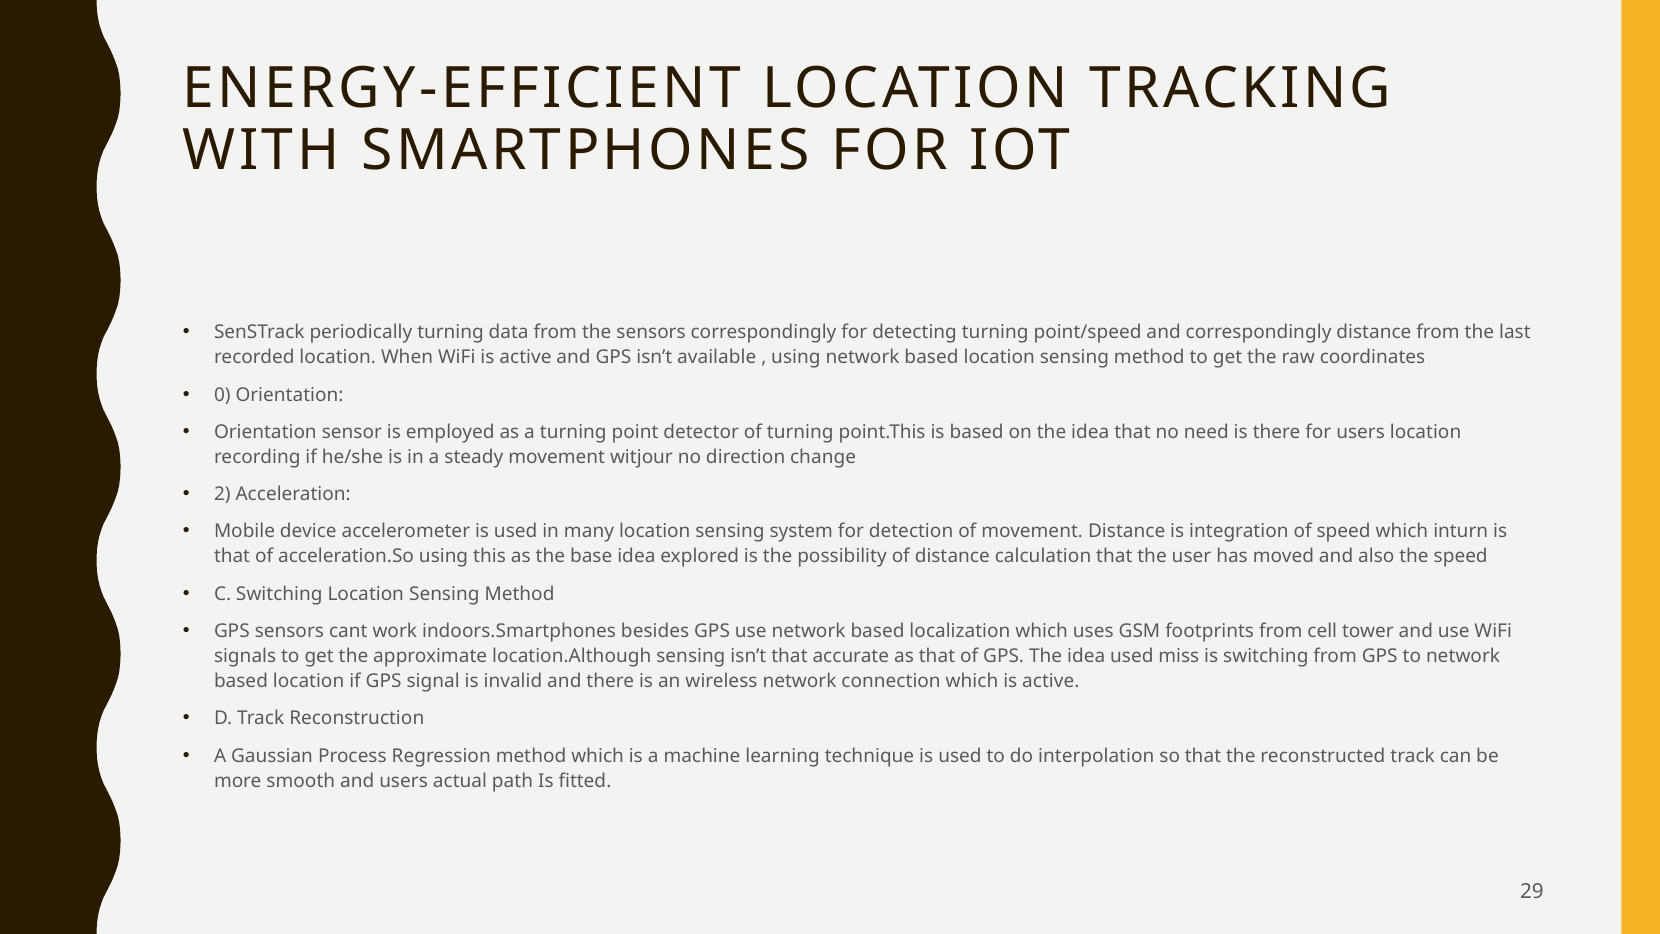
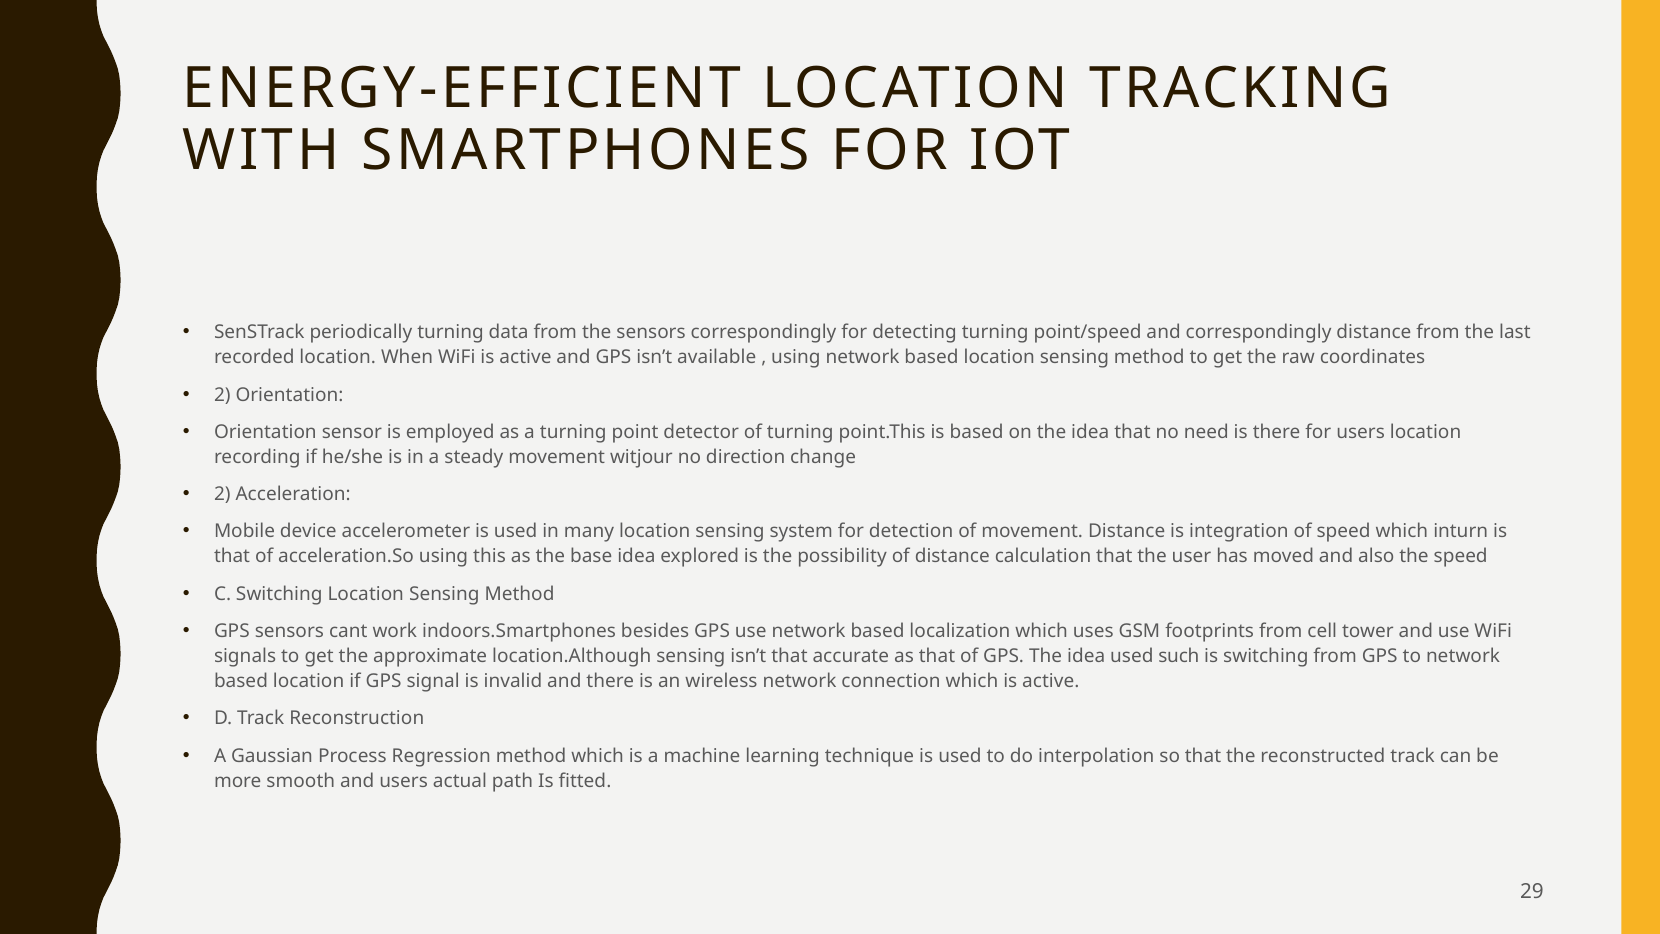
0: 0 -> 2 (222, 395)
miss: miss -> such (1179, 656)
